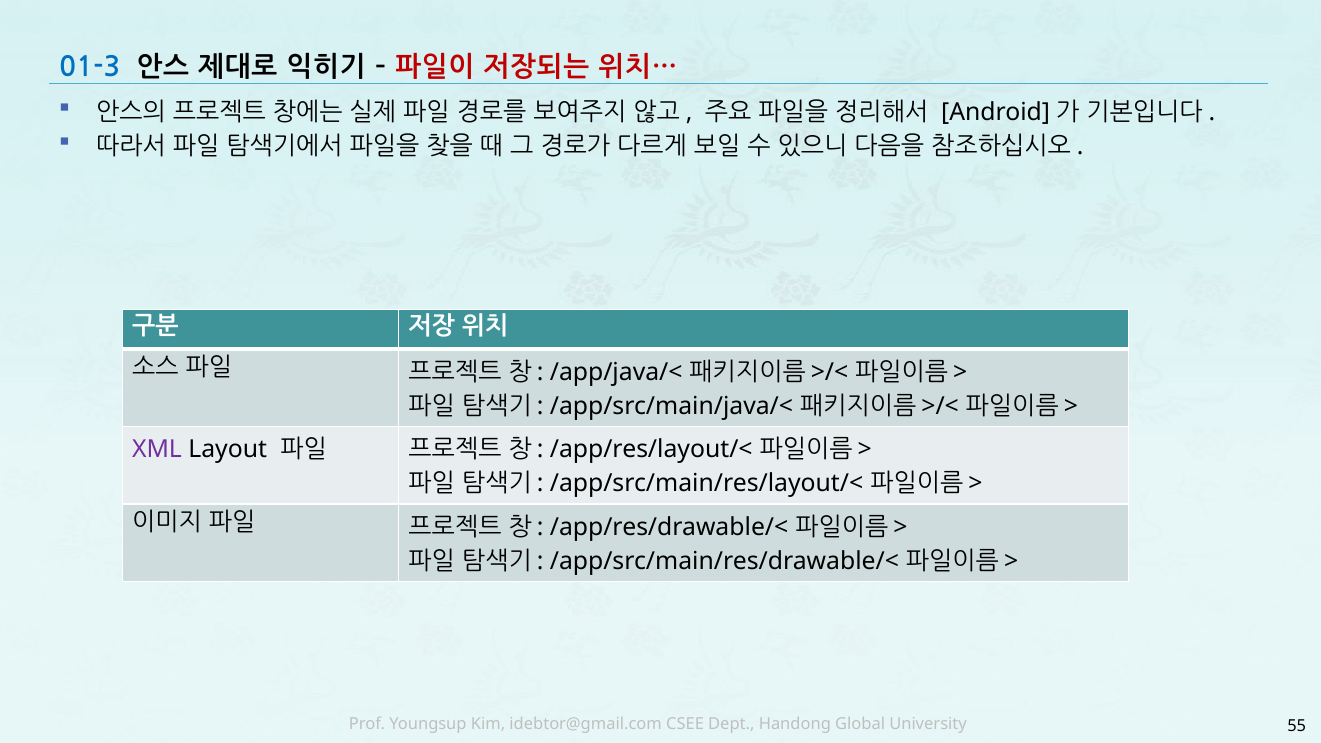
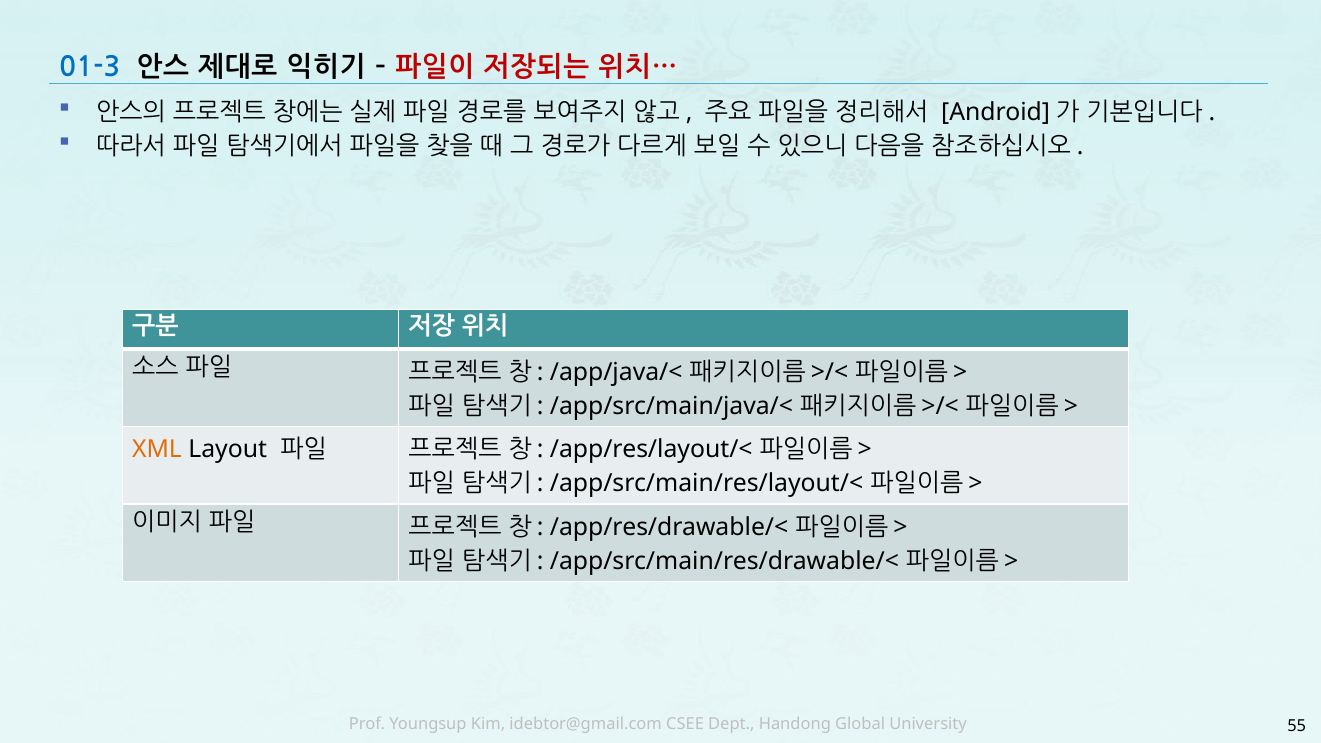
XML colour: purple -> orange (157, 450)
